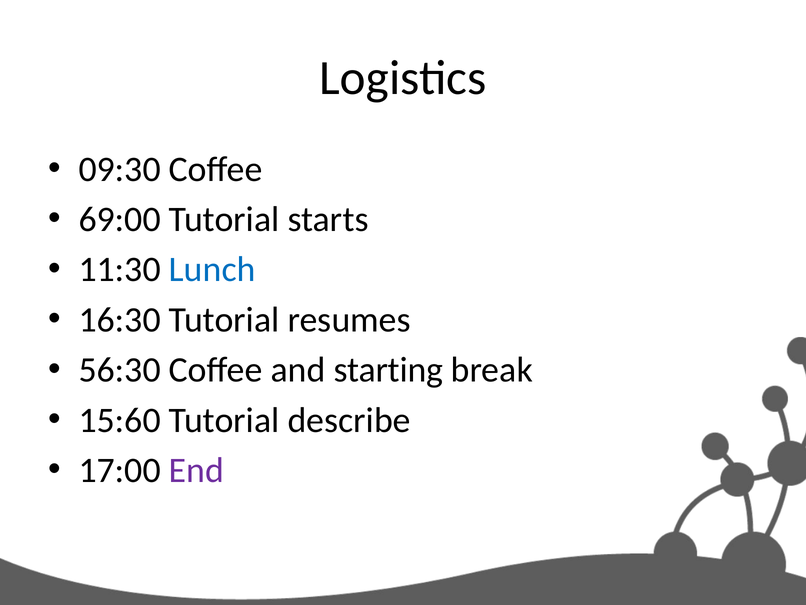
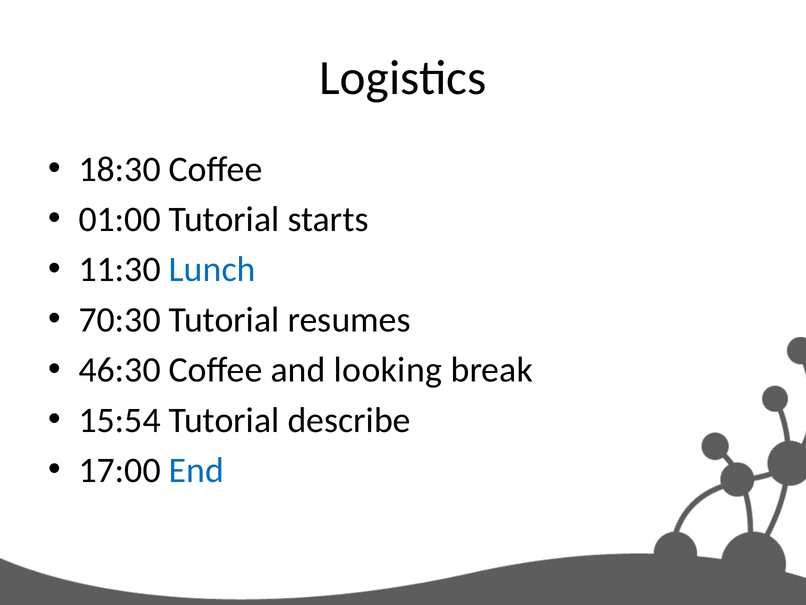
09:30: 09:30 -> 18:30 (120, 169)
69:00: 69:00 -> 01:00 (120, 219)
16:30: 16:30 -> 70:30 (120, 320)
56:30: 56:30 -> 46:30 (120, 370)
starting: starting -> looking (388, 370)
15:60: 15:60 -> 15:54 (120, 420)
End colour: purple -> blue (196, 470)
